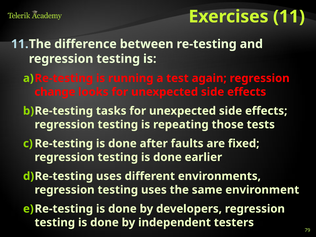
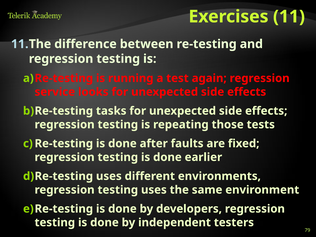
change: change -> service (55, 92)
